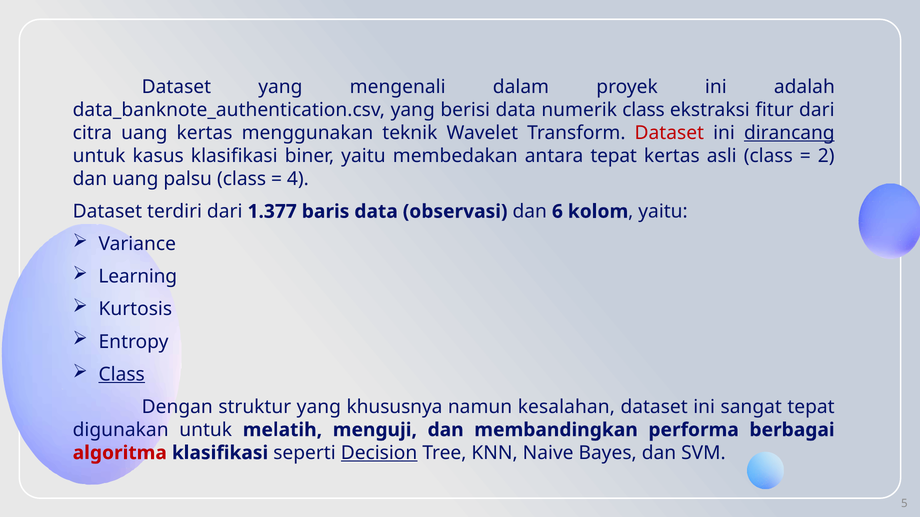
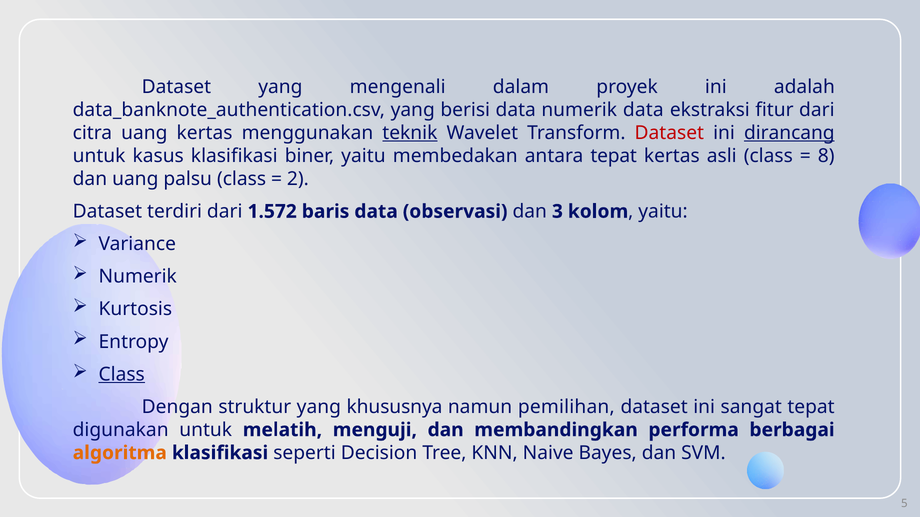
numerik class: class -> data (643, 110)
teknik underline: none -> present (410, 133)
2: 2 -> 8 (826, 156)
4: 4 -> 2 (298, 179)
1.377: 1.377 -> 1.572 (272, 212)
6: 6 -> 3 (557, 212)
Learning: Learning -> Numerik (138, 277)
kesalahan: kesalahan -> pemilihan (566, 407)
algoritma colour: red -> orange (120, 453)
Decision underline: present -> none (379, 453)
